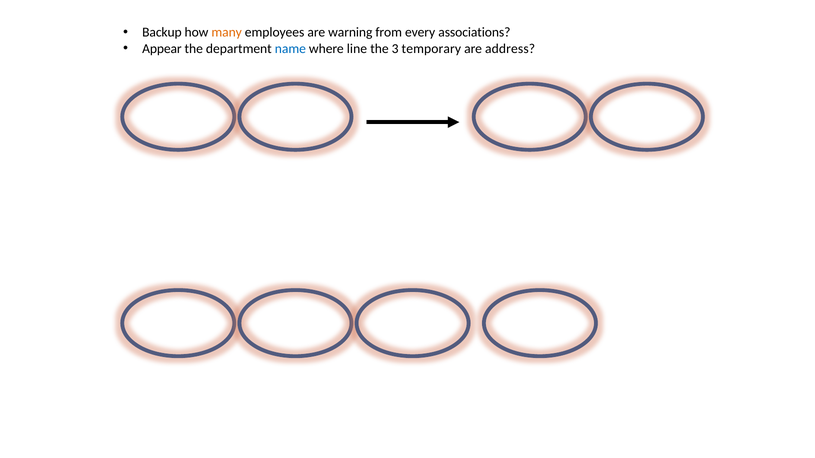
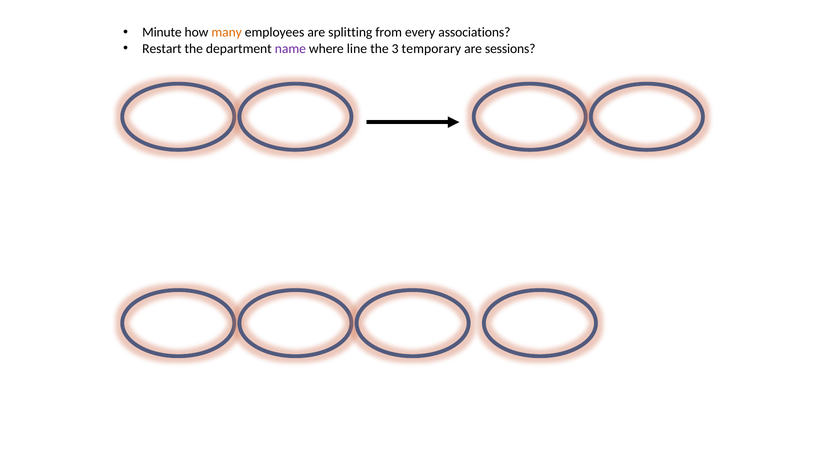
Backup: Backup -> Minute (162, 32)
warning: warning -> splitting (350, 32)
Appear: Appear -> Restart (162, 49)
name colour: blue -> purple (290, 49)
address: address -> sessions (510, 49)
